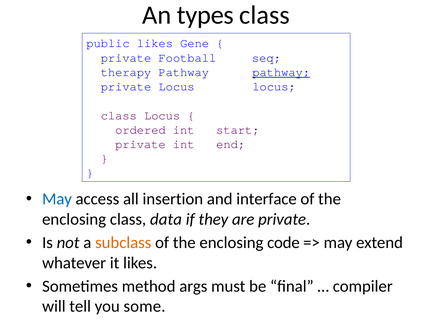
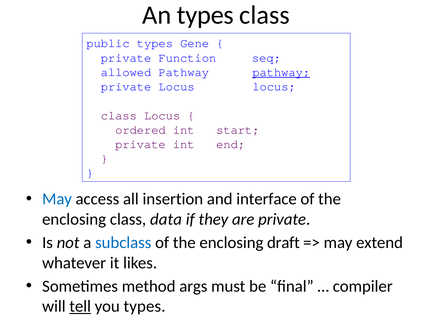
public likes: likes -> types (155, 43)
Football: Football -> Function (187, 58)
therapy: therapy -> allowed (126, 72)
subclass colour: orange -> blue (123, 243)
code: code -> draft (283, 243)
tell underline: none -> present (80, 306)
you some: some -> types (145, 306)
